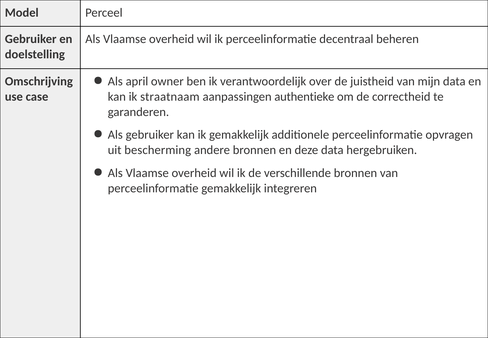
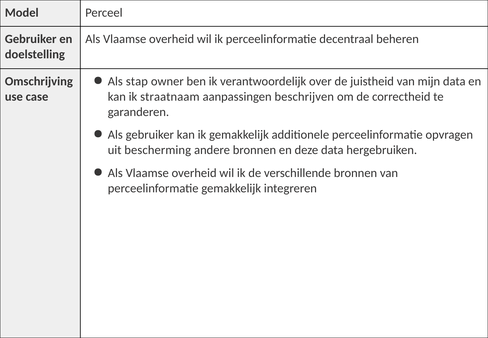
april: april -> stap (137, 81)
authentieke: authentieke -> beschrijven (304, 97)
